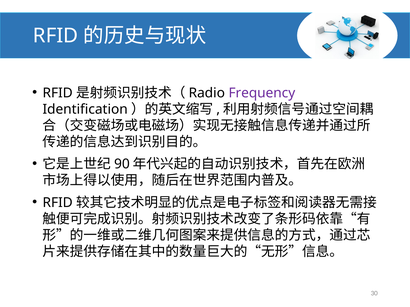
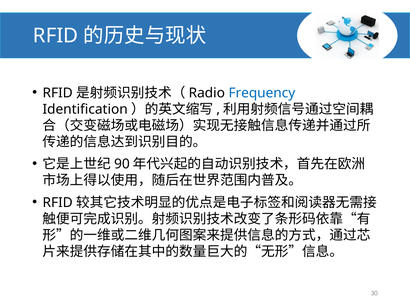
Frequency colour: purple -> blue (262, 93)
